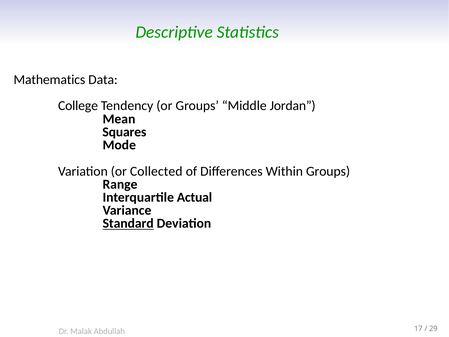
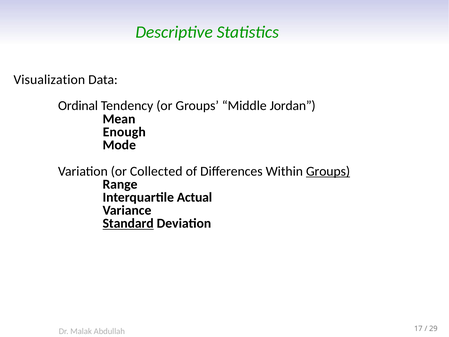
Mathematics: Mathematics -> Visualization (49, 80)
College: College -> Ordinal (78, 106)
Squares: Squares -> Enough (124, 132)
Groups underline: none -> present (328, 171)
